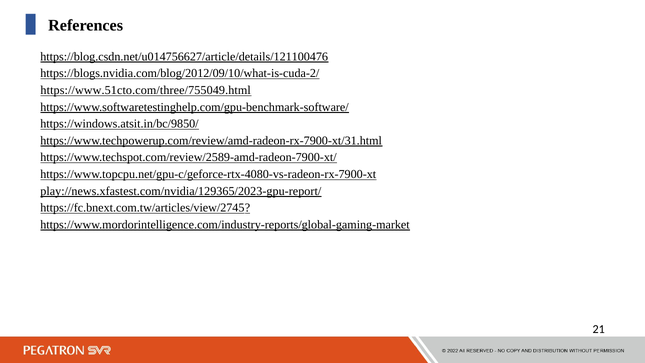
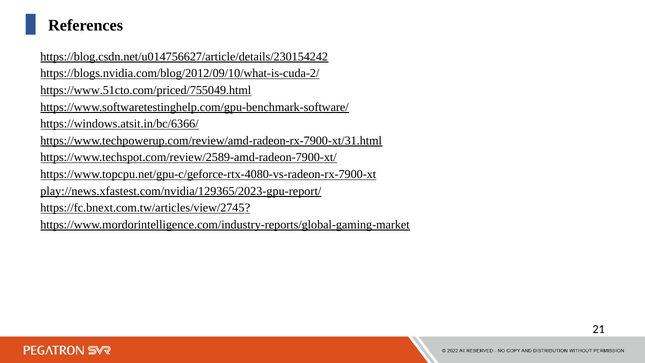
https://blog.csdn.net/u014756627/article/details/121100476: https://blog.csdn.net/u014756627/article/details/121100476 -> https://blog.csdn.net/u014756627/article/details/230154242 (184, 57)
https://www.51cto.com/three/755049.html: https://www.51cto.com/three/755049.html -> https://www.51cto.com/priced/755049.html (146, 90)
https://windows.atsit.in/bc/9850/: https://windows.atsit.in/bc/9850/ -> https://windows.atsit.in/bc/6366/ (119, 124)
